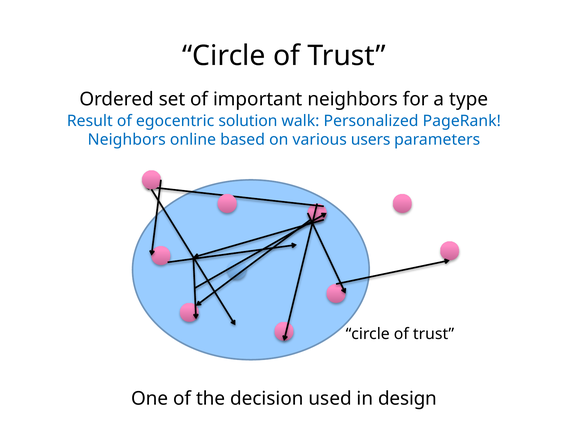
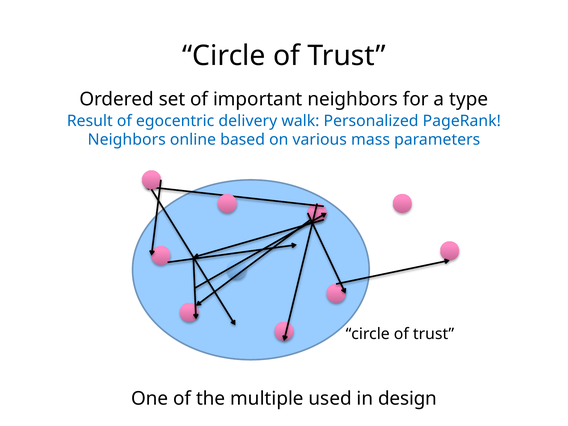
solution: solution -> delivery (248, 121)
users: users -> mass (371, 140)
decision: decision -> multiple (267, 399)
